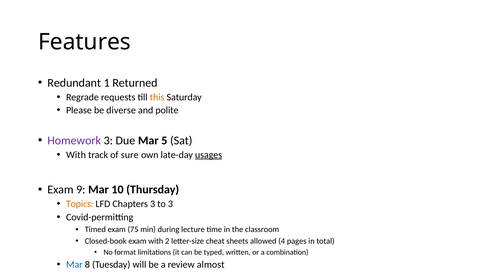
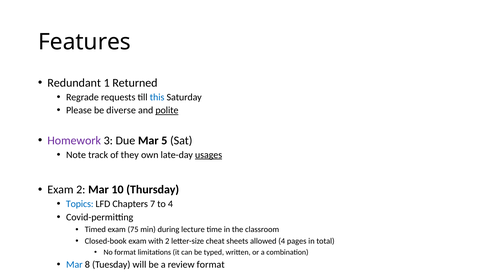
this colour: orange -> blue (157, 97)
polite underline: none -> present (167, 111)
With: With -> Note (76, 155)
sure: sure -> they (130, 155)
Exam 9: 9 -> 2 (81, 190)
Topics colour: orange -> blue (80, 204)
Chapters 3: 3 -> 7 (153, 204)
to 3: 3 -> 4 (170, 204)
review almost: almost -> format (211, 265)
